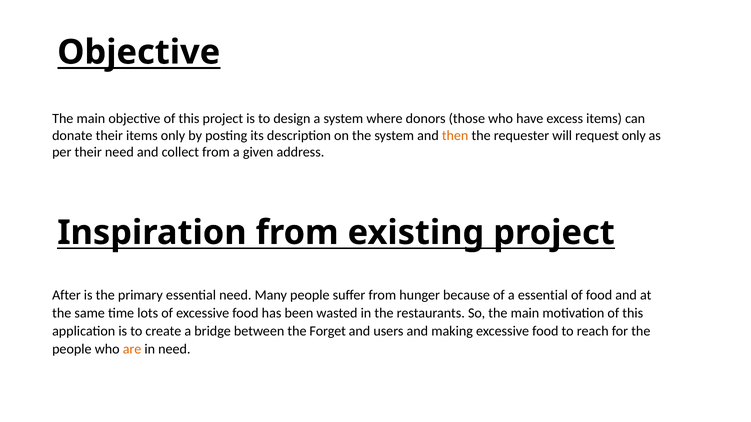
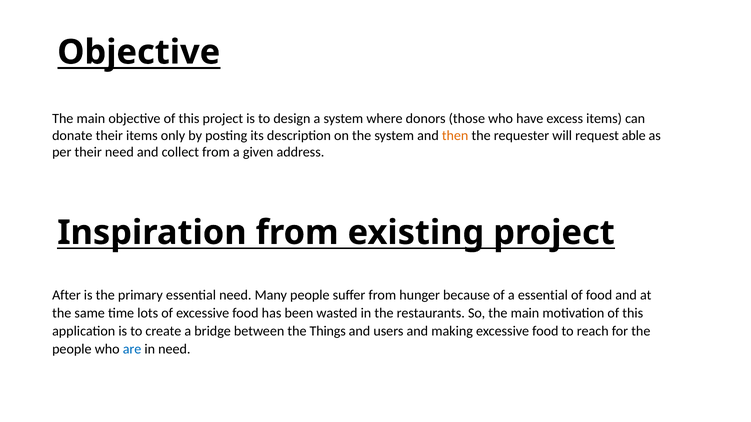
request only: only -> able (634, 136)
Forget: Forget -> Things (328, 331)
are colour: orange -> blue (132, 349)
